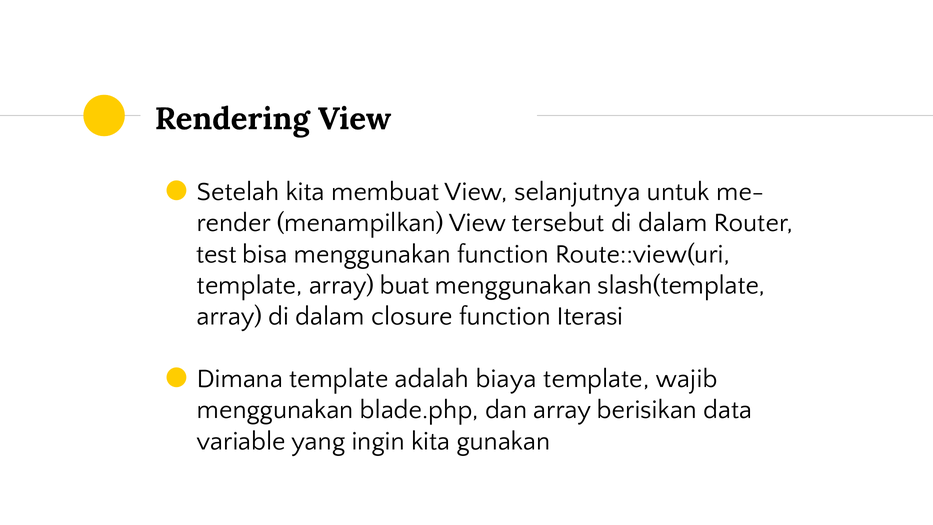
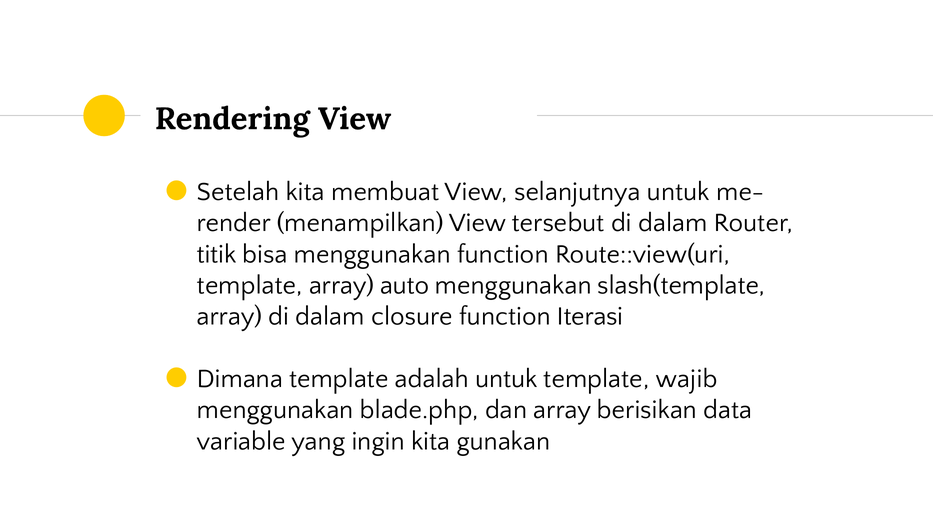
test: test -> titik (217, 254)
buat: buat -> auto (405, 285)
adalah biaya: biaya -> untuk (506, 379)
